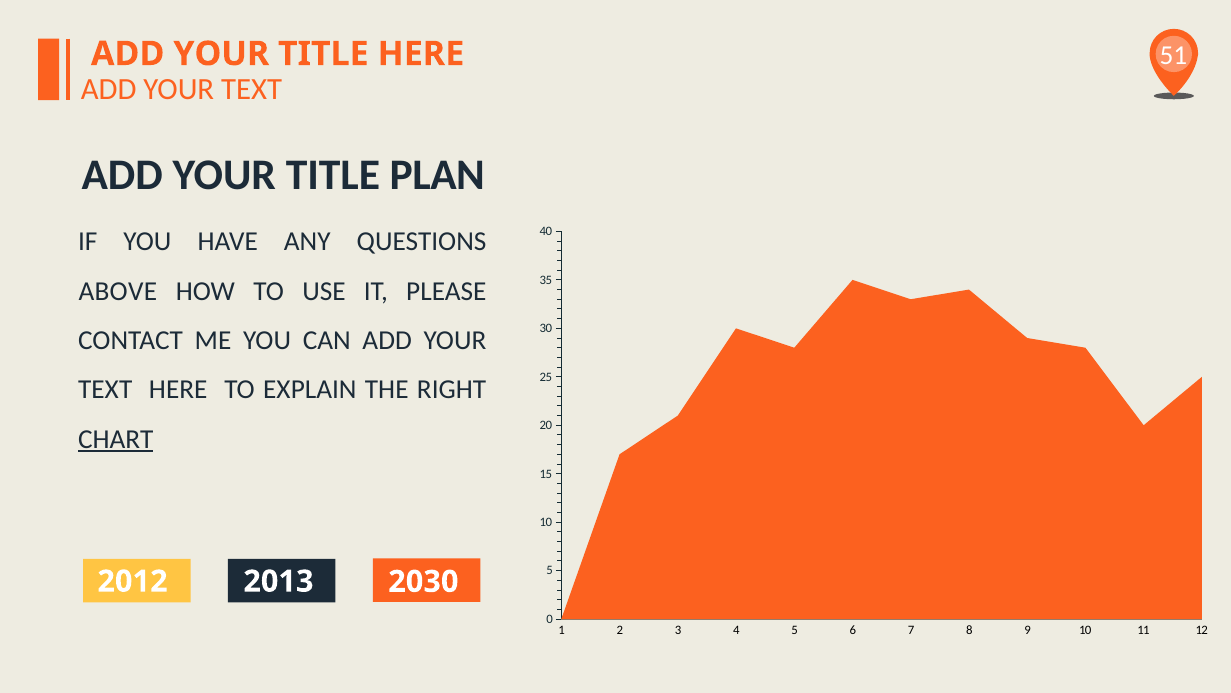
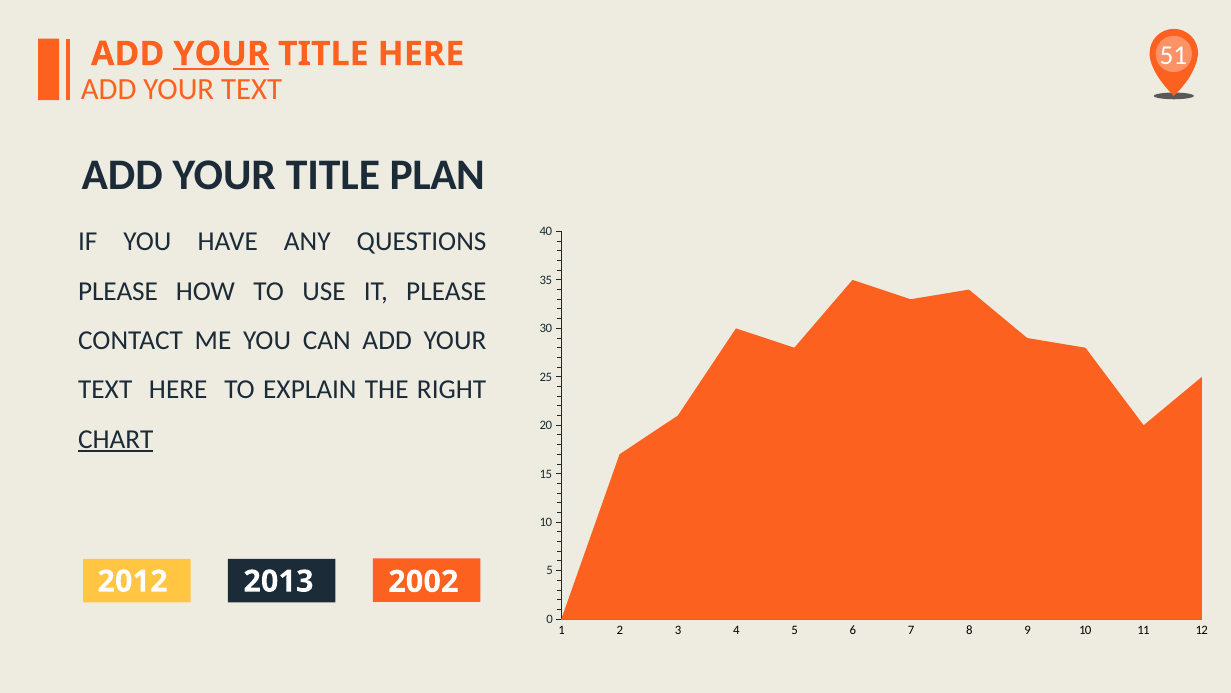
YOUR underline: none -> present (221, 54)
ABOVE: ABOVE -> PLEASE (118, 291)
2030: 2030 -> 2002 (423, 581)
